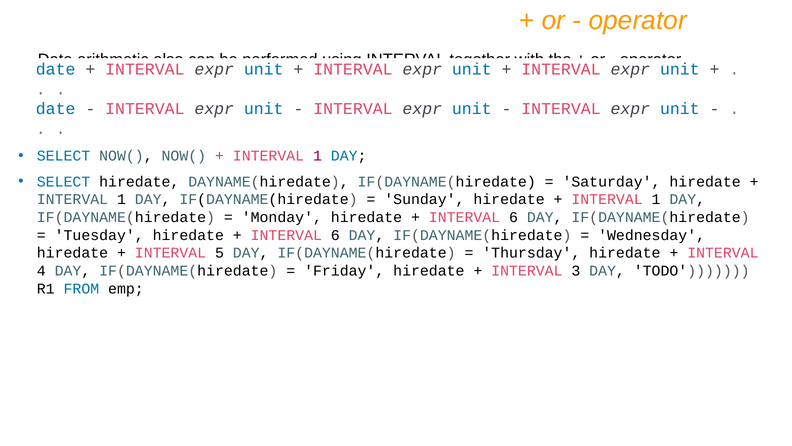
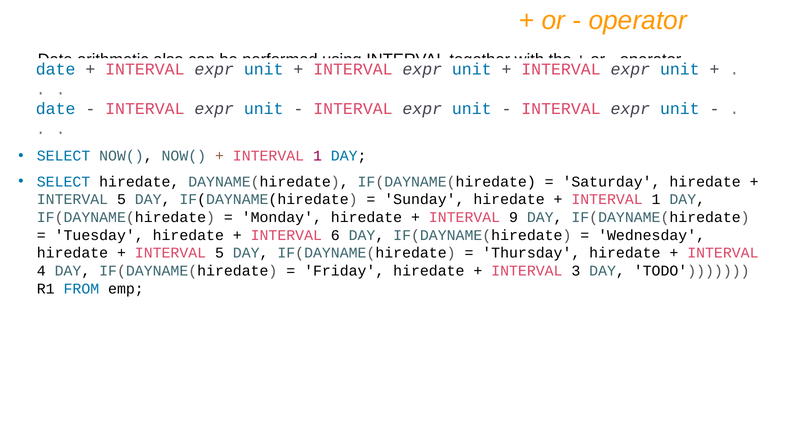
1: 1 -> 5 (121, 199)
6: 6 -> 9 (514, 217)
